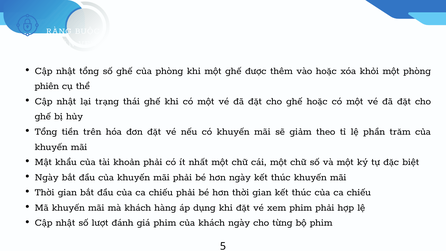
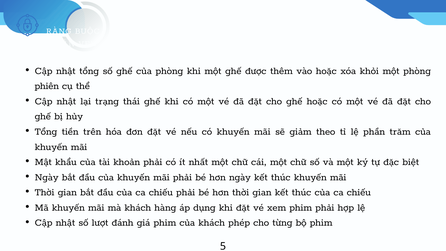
khách ngày: ngày -> phép (239, 222)
